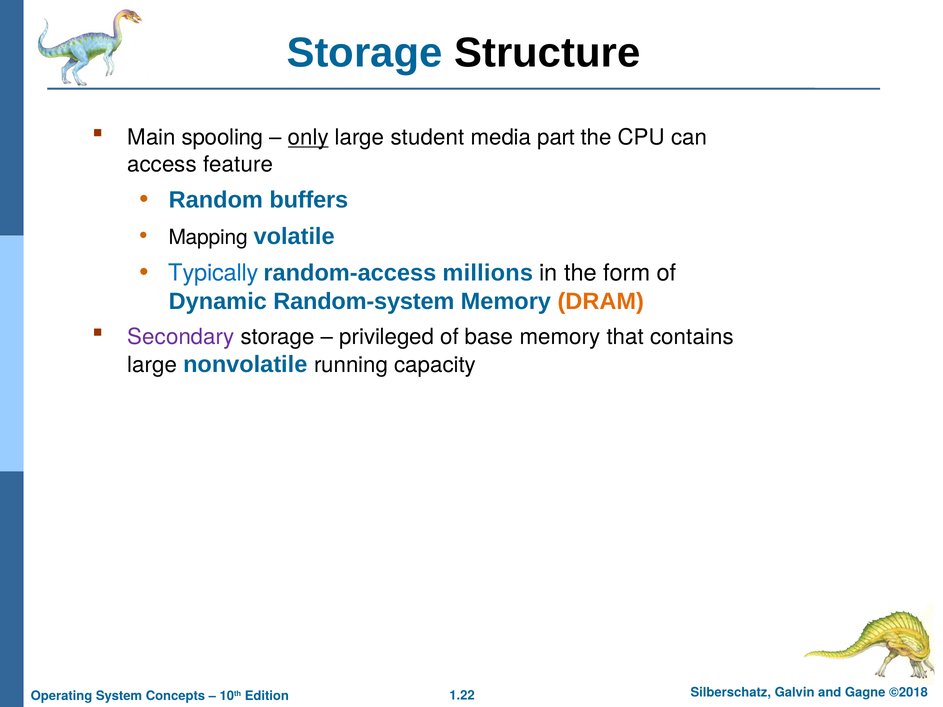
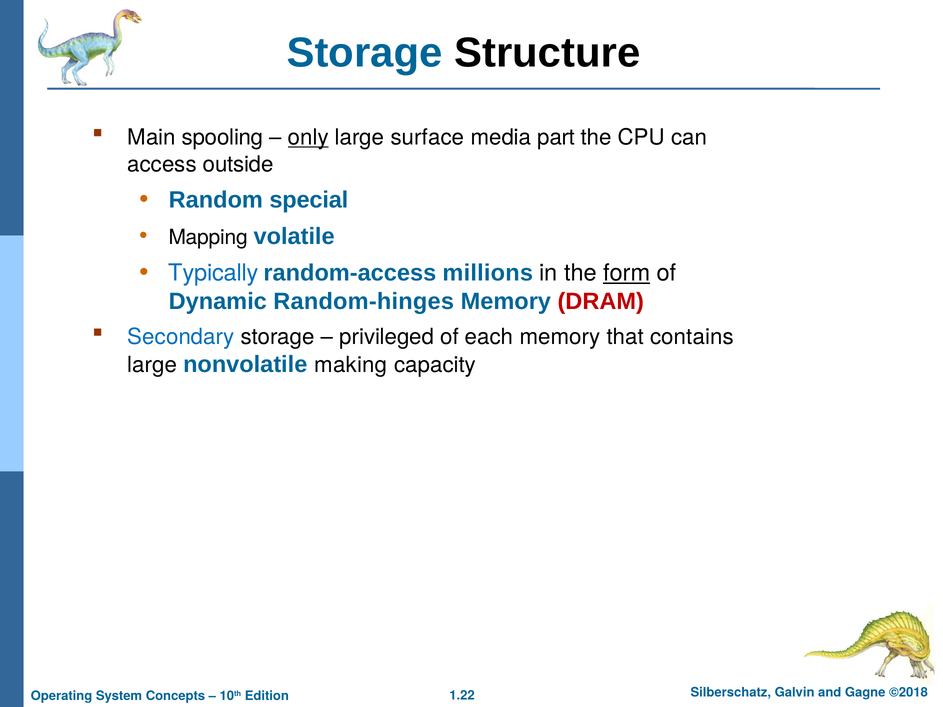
student: student -> surface (427, 138)
feature: feature -> outside (238, 164)
buffers: buffers -> special (309, 200)
form underline: none -> present (627, 273)
Random-system: Random-system -> Random-hinges (364, 301)
DRAM colour: orange -> red (601, 301)
Secondary colour: purple -> blue (181, 337)
base: base -> each (489, 337)
running: running -> making (351, 365)
